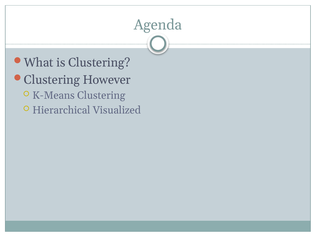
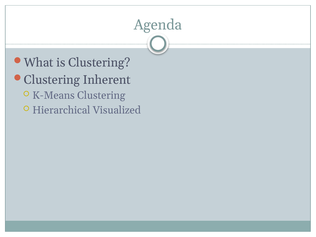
However: However -> Inherent (107, 80)
